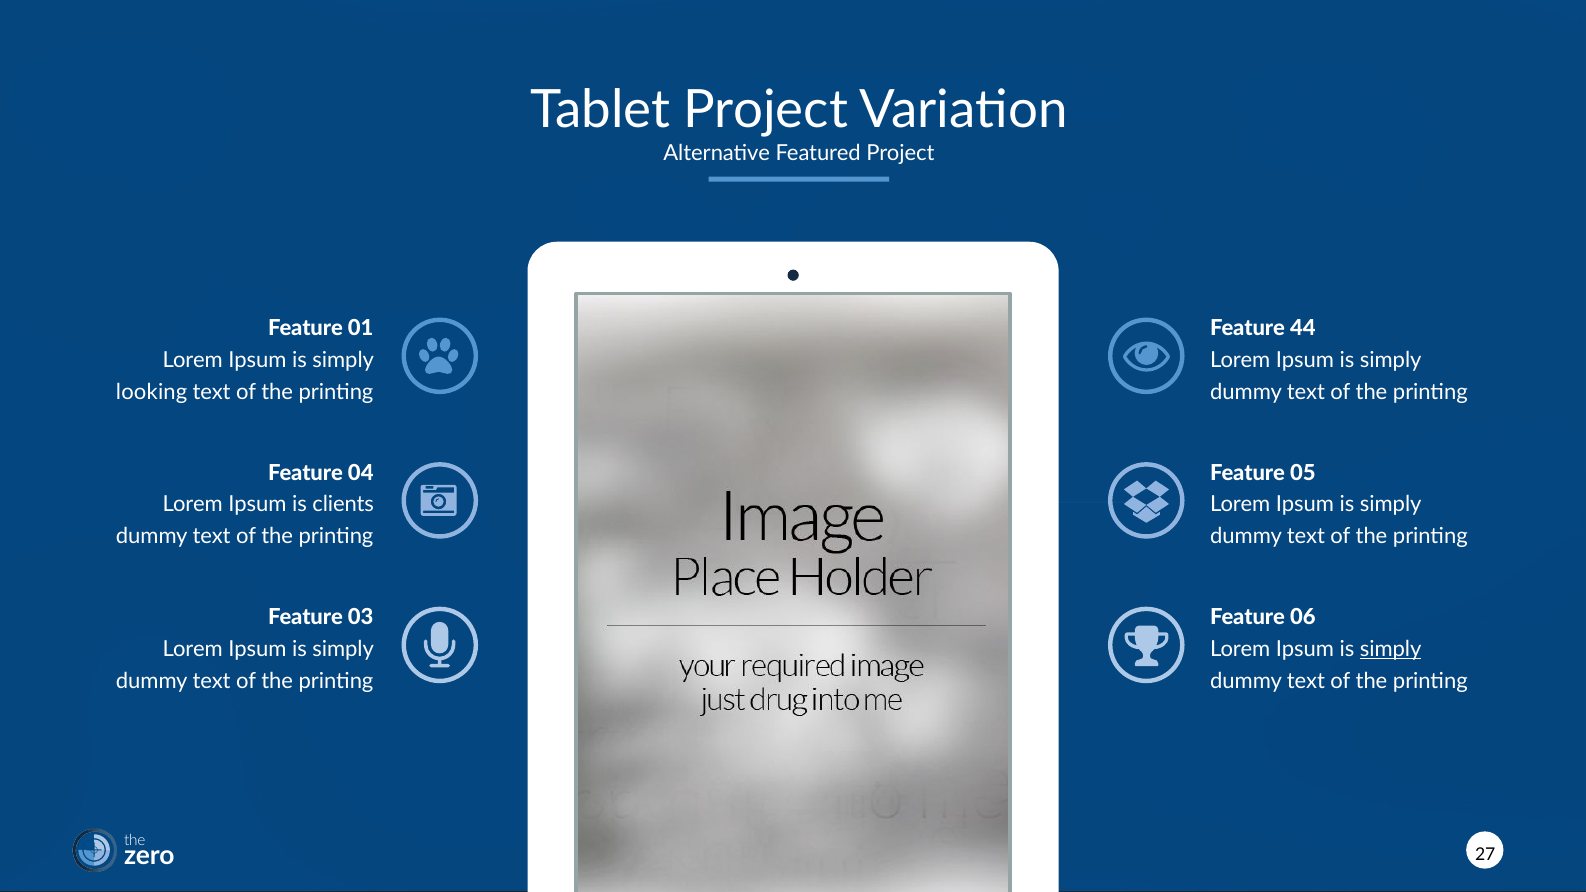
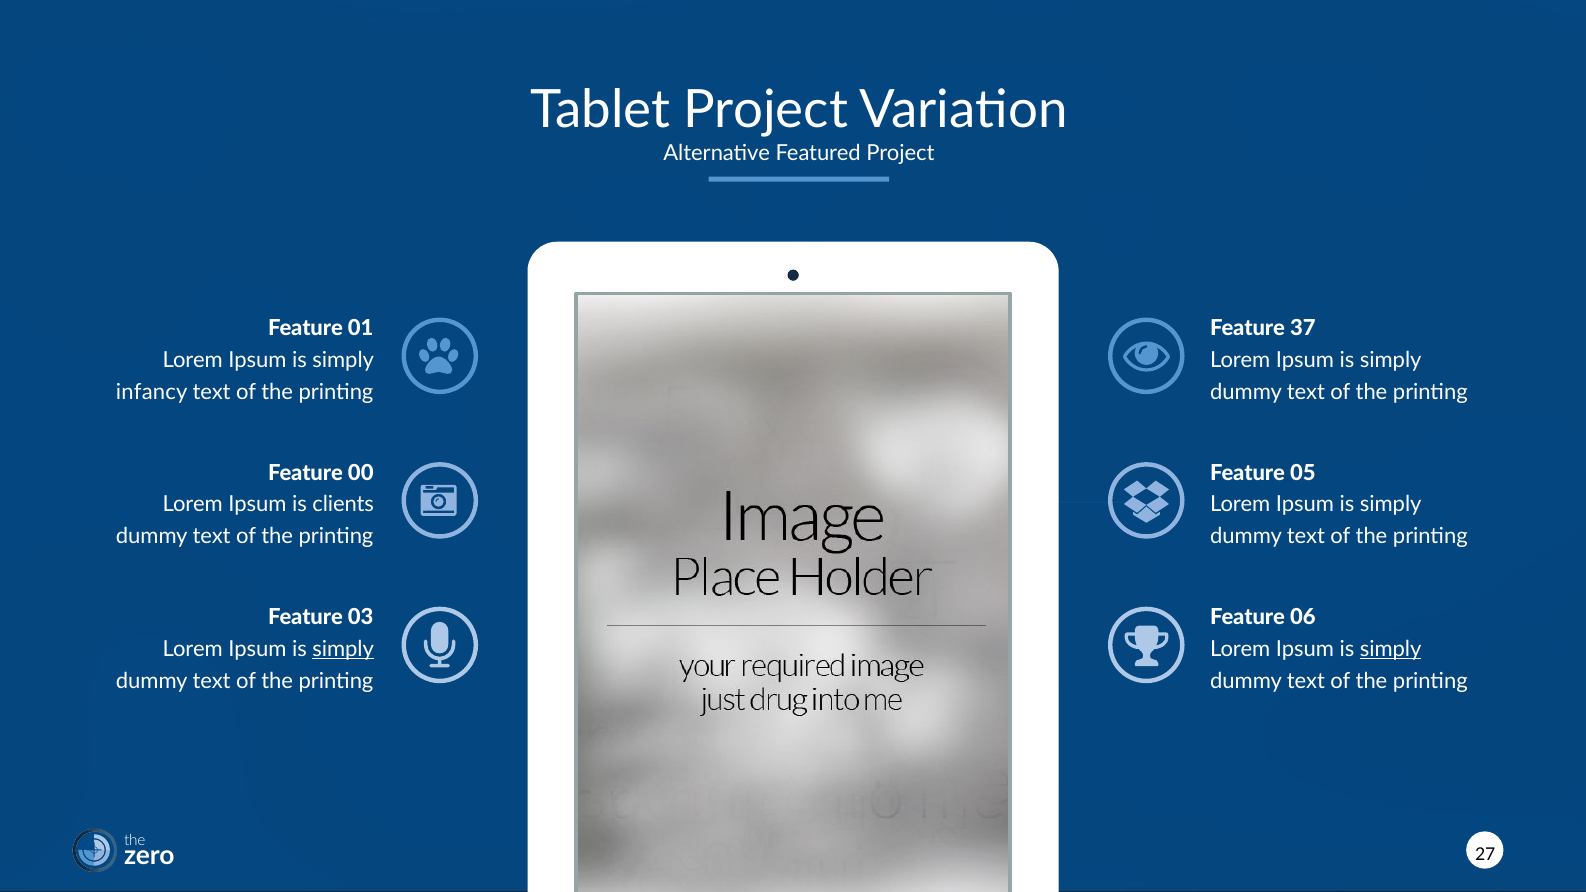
44: 44 -> 37 (1303, 328)
looking: looking -> infancy (152, 392)
04: 04 -> 00 (361, 473)
simply underline: none -> present (343, 649)
